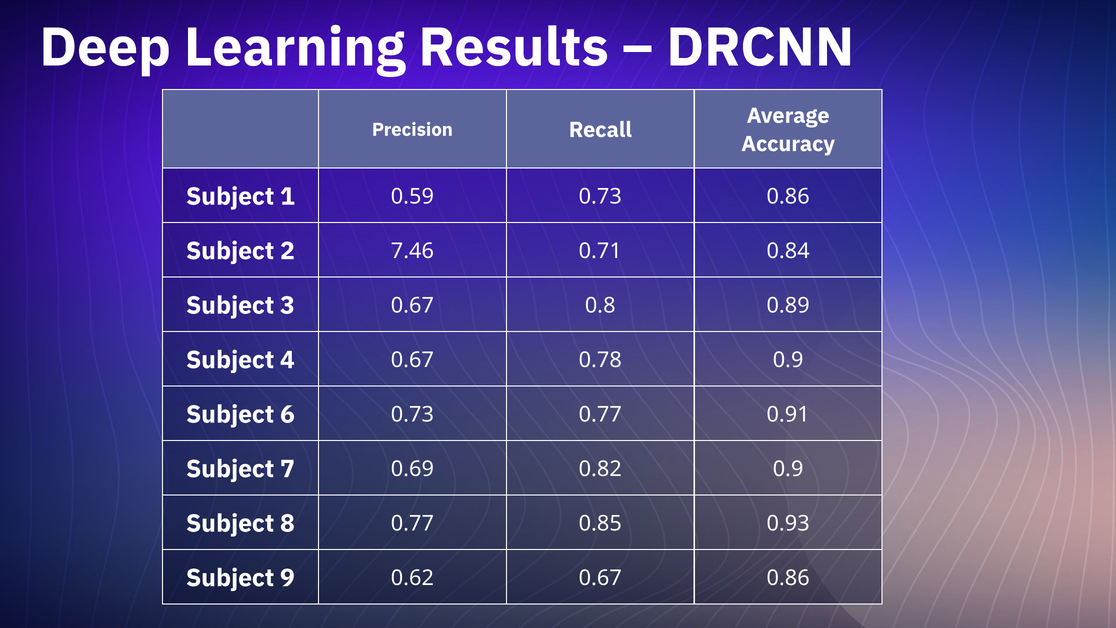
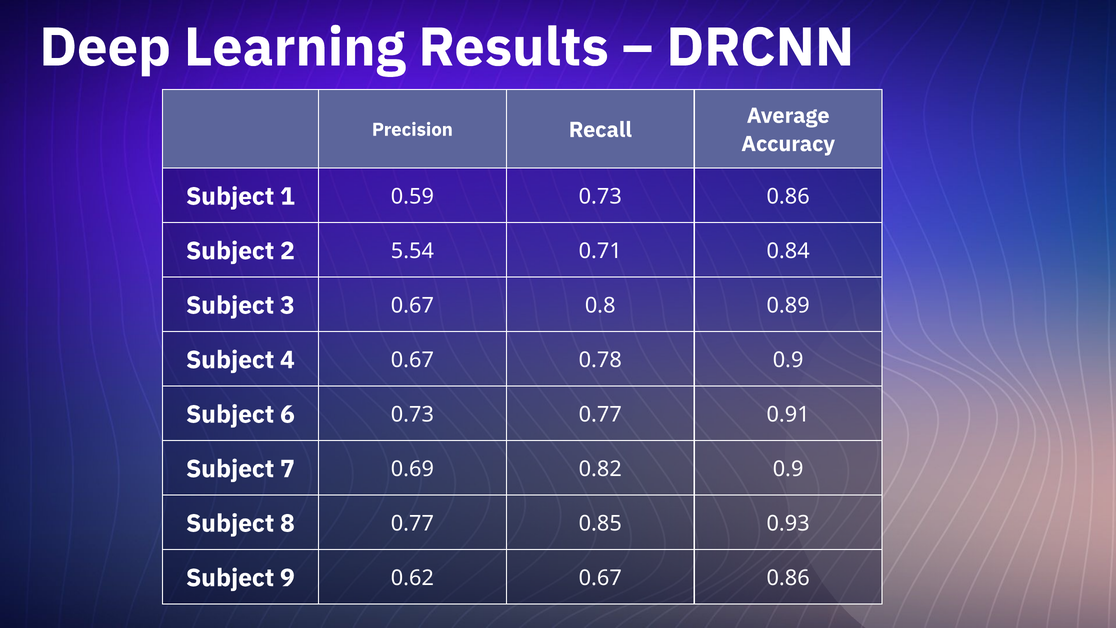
7.46: 7.46 -> 5.54 (412, 251)
